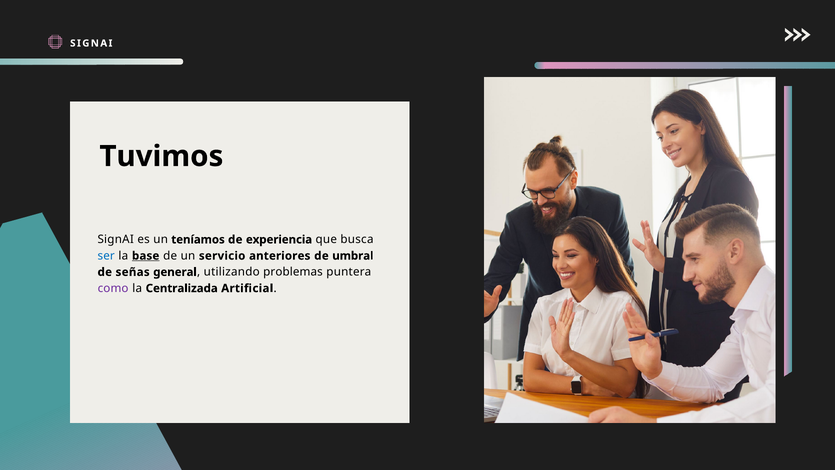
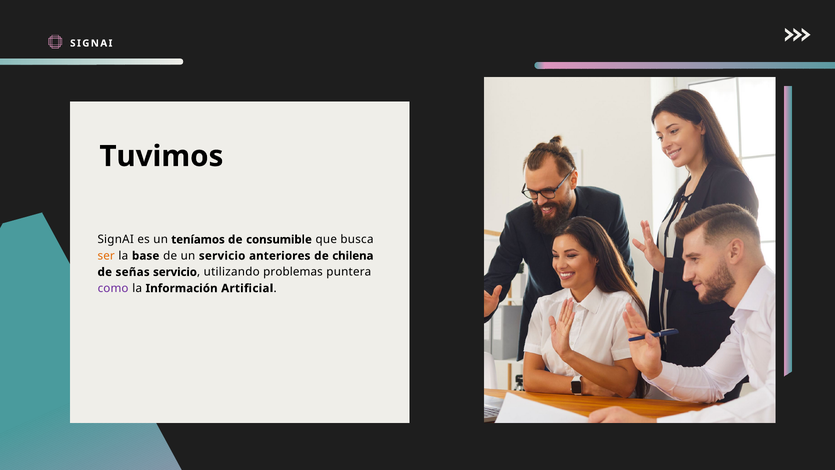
experiencia: experiencia -> consumible (279, 239)
ser colour: blue -> orange (106, 256)
base underline: present -> none (146, 256)
umbral: umbral -> chilena (353, 256)
señas general: general -> servicio (175, 272)
Centralizada: Centralizada -> Información (182, 288)
